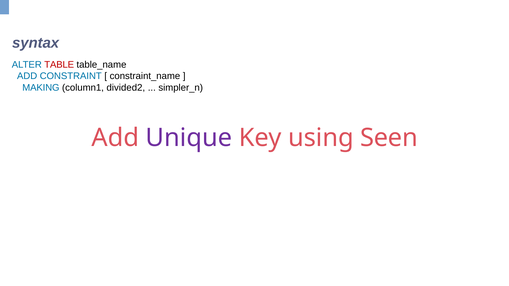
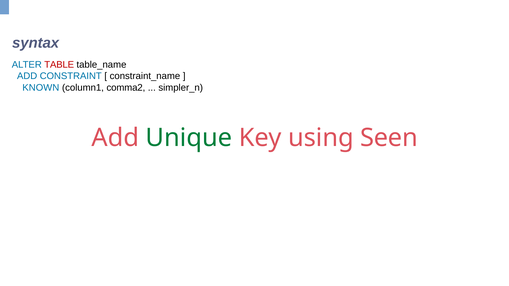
MAKING: MAKING -> KNOWN (41, 88)
divided2: divided2 -> comma2 (126, 88)
Unique colour: purple -> green (189, 138)
